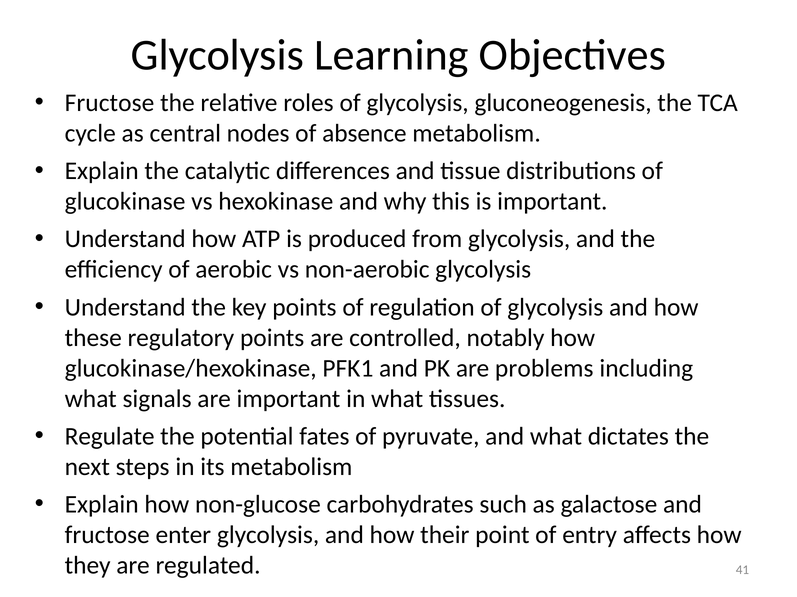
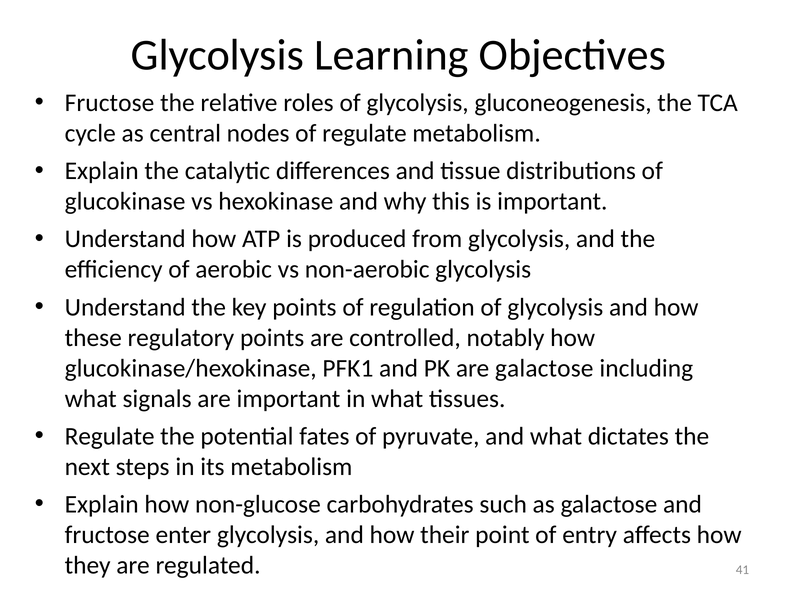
of absence: absence -> regulate (364, 134)
are problems: problems -> galactose (544, 369)
